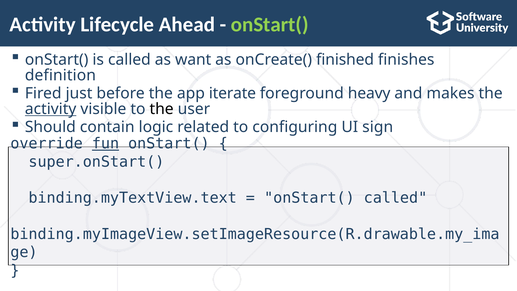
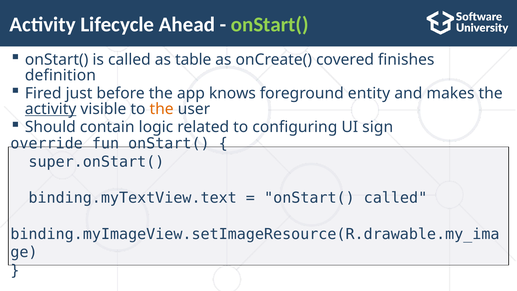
want: want -> table (193, 60)
finished: finished -> covered (345, 60)
iterate: iterate -> knows (232, 93)
heavy: heavy -> entity (369, 93)
the colour: black -> orange (162, 109)
fun underline: present -> none (105, 143)
